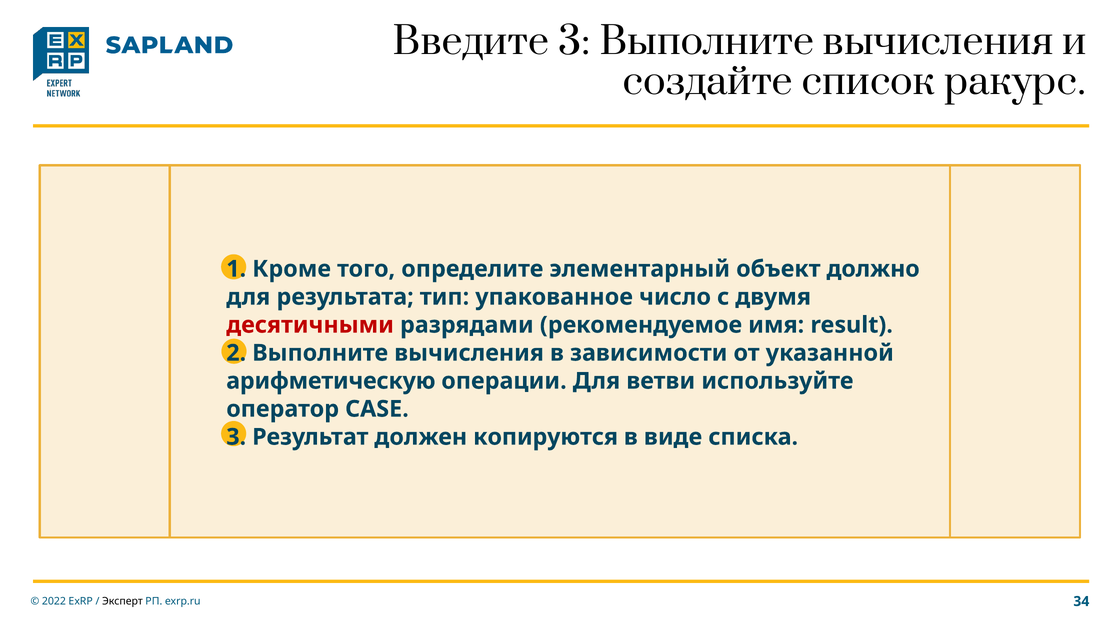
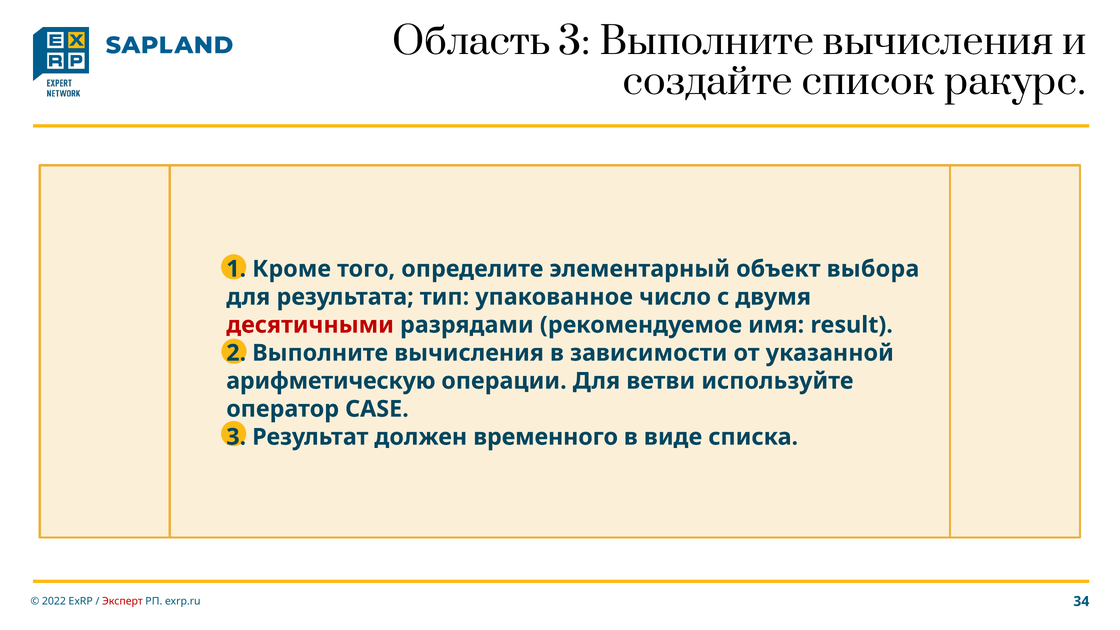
Введите: Введите -> Область (471, 42)
должно: должно -> выбора (873, 269)
копируются: копируются -> временного (546, 437)
Эксперт colour: black -> red (122, 601)
